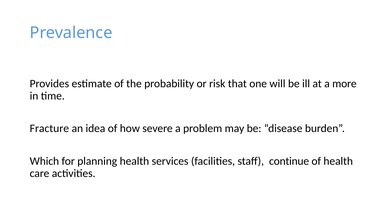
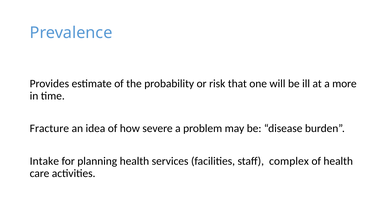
Which: Which -> Intake (44, 161)
continue: continue -> complex (289, 161)
